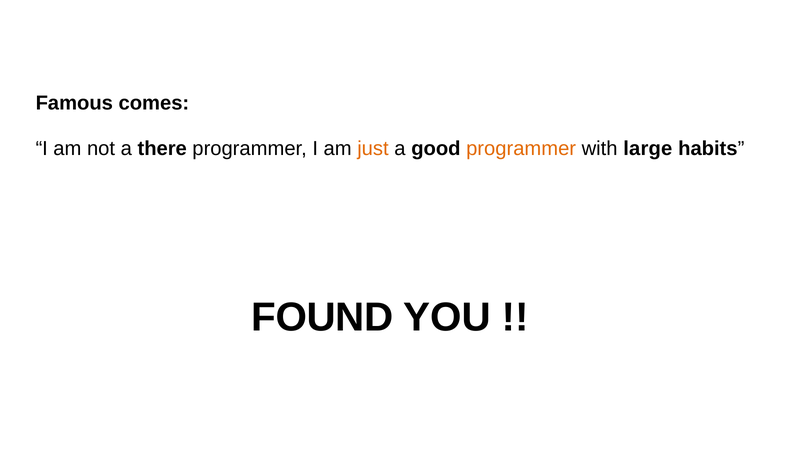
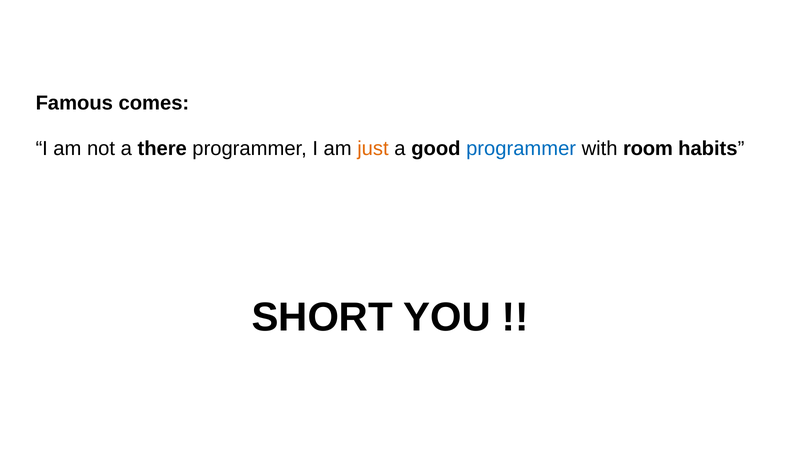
programmer colour: orange -> blue (521, 149)
large: large -> room (648, 149)
FOUND: FOUND -> SHORT (322, 317)
